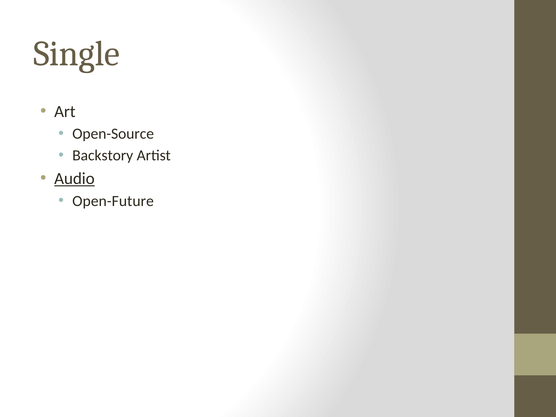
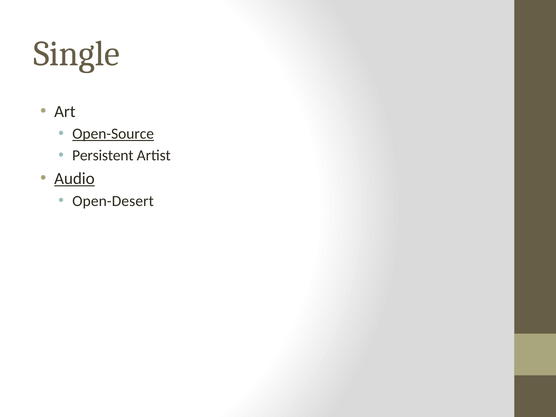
Open-Source underline: none -> present (113, 134)
Backstory: Backstory -> Persistent (103, 156)
Open-Future: Open-Future -> Open-Desert (113, 201)
